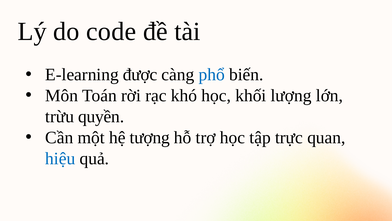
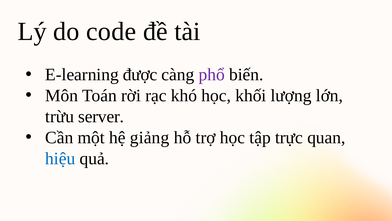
phổ colour: blue -> purple (212, 75)
quyền: quyền -> server (101, 116)
tượng: tượng -> giảng (150, 137)
